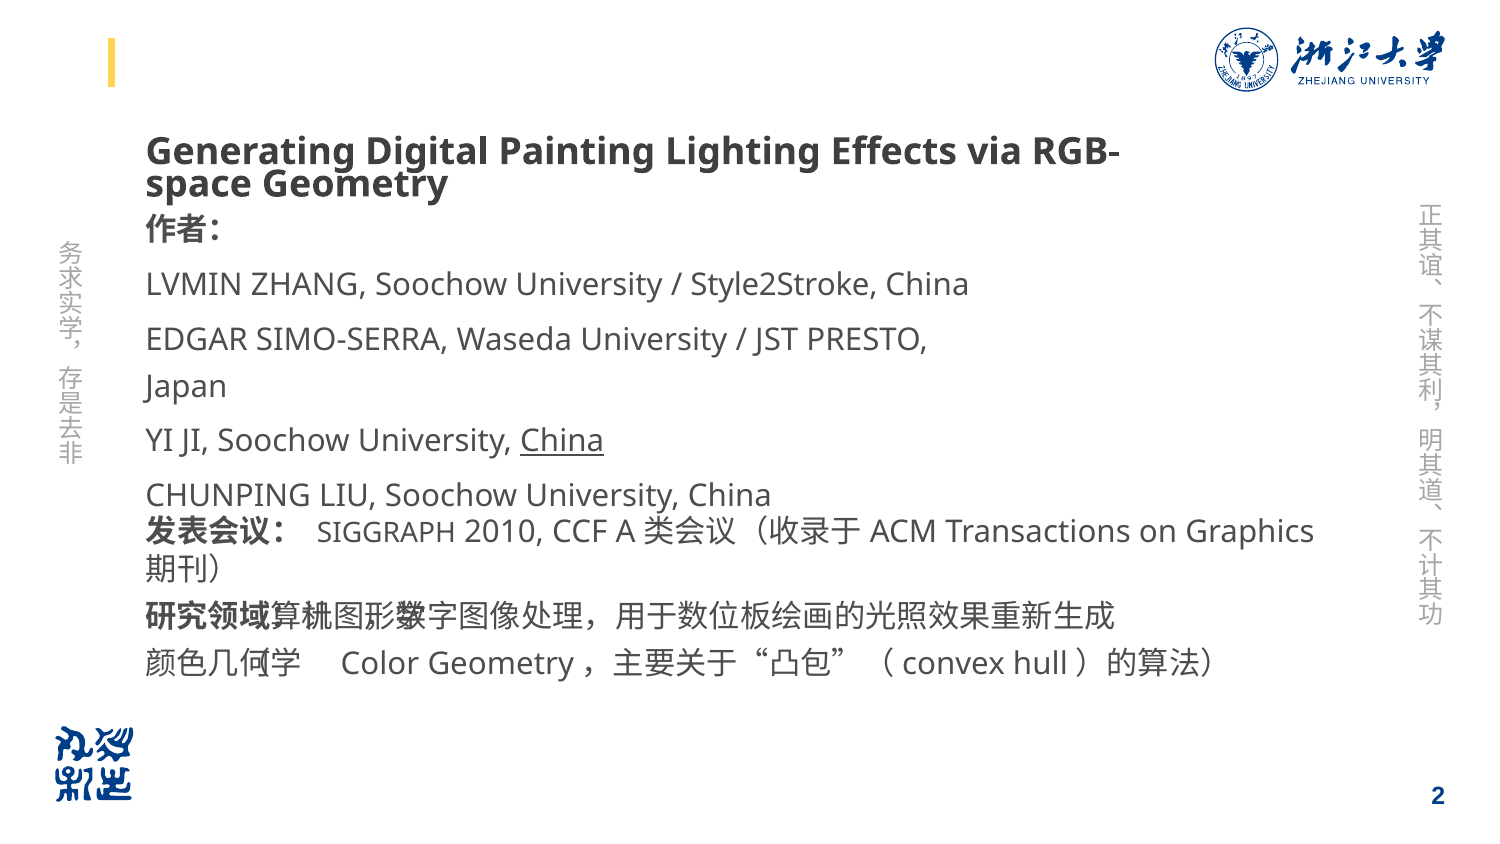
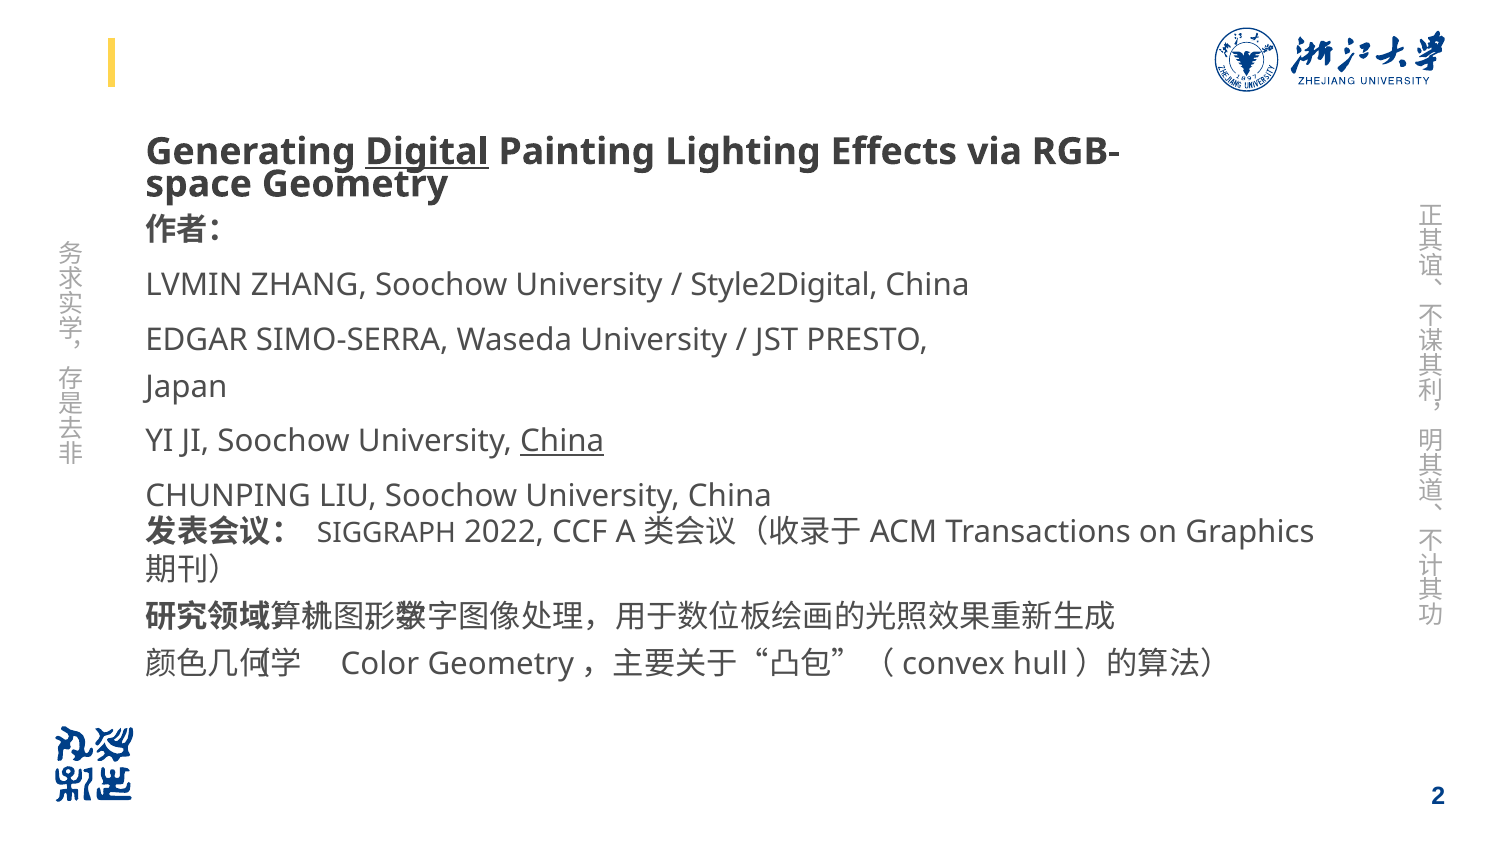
Digital underline: none -> present (427, 152)
Style2Stroke: Style2Stroke -> Style2Digital (784, 285)
2010: 2010 -> 2022 (504, 532)
